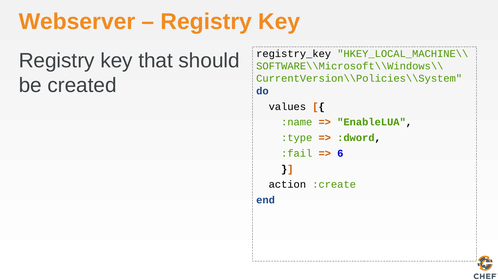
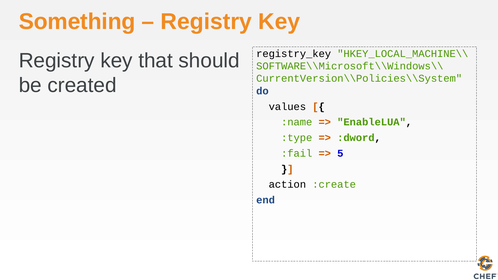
Webserver: Webserver -> Something (77, 22)
6: 6 -> 5 (340, 153)
